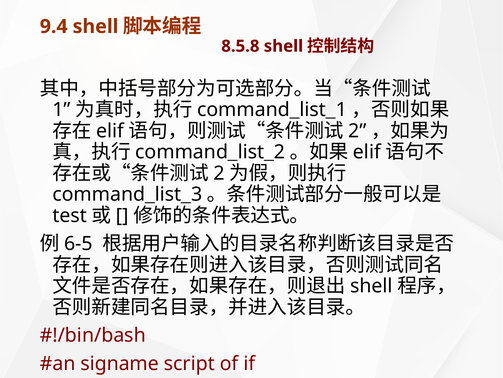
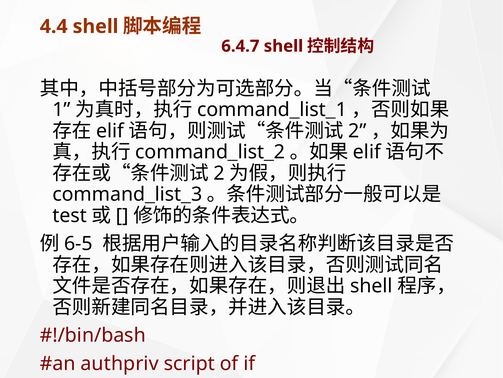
9.4: 9.4 -> 4.4 (54, 26)
8.5.8: 8.5.8 -> 6.4.7 (240, 46)
signame: signame -> authpriv (120, 363)
